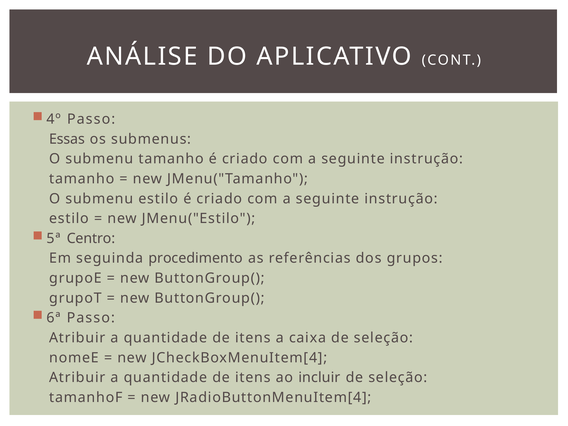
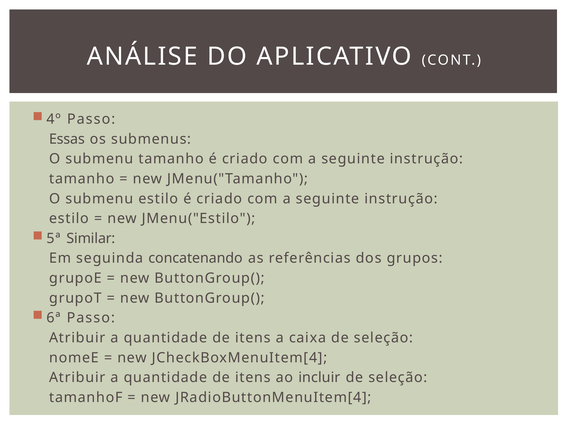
Centro: Centro -> Similar (91, 238)
procedimento: procedimento -> concatenando (196, 258)
